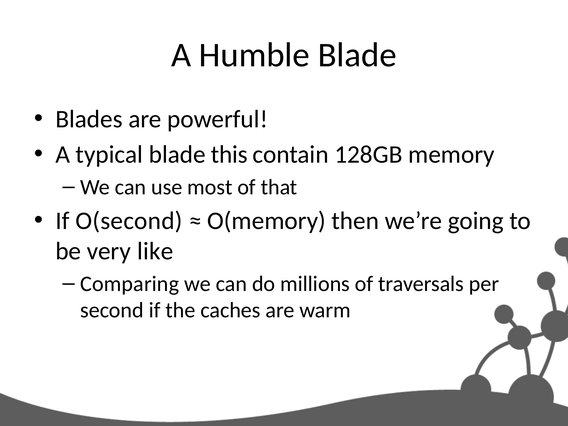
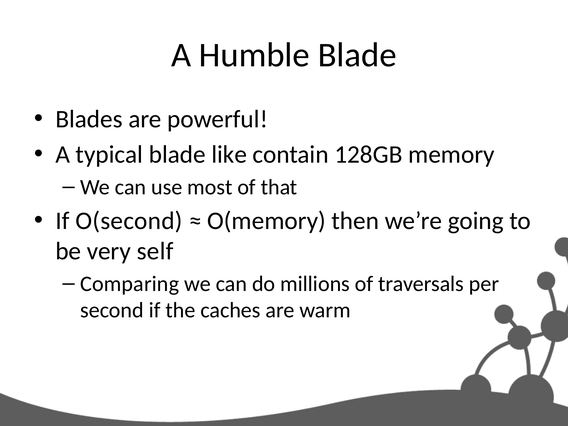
this: this -> like (229, 155)
like: like -> self (155, 251)
